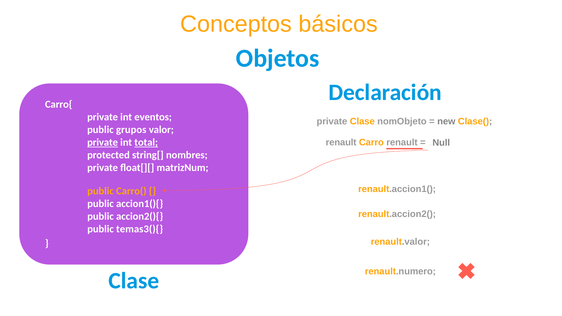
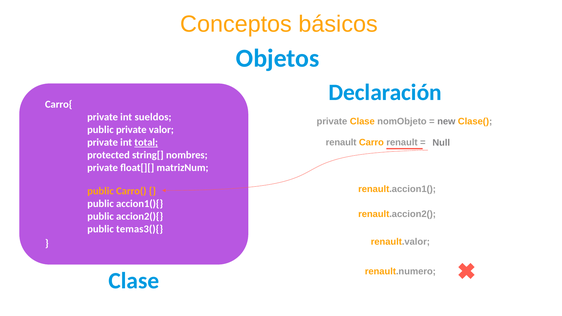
eventos: eventos -> sueldos (153, 117)
public grupos: grupos -> private (131, 130)
private underline: present -> none (103, 142)
